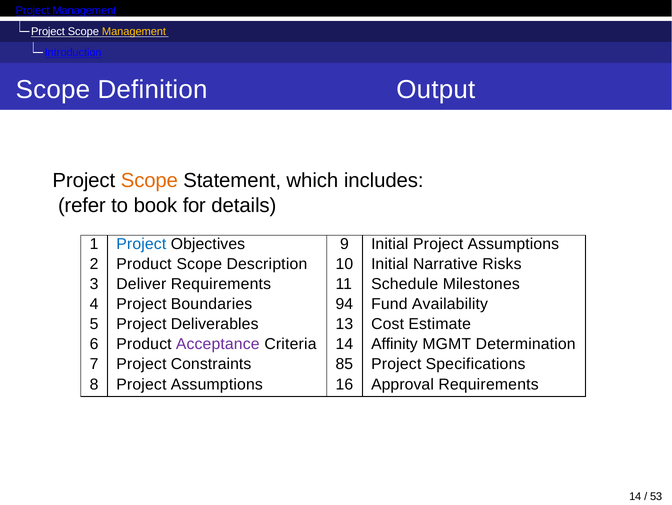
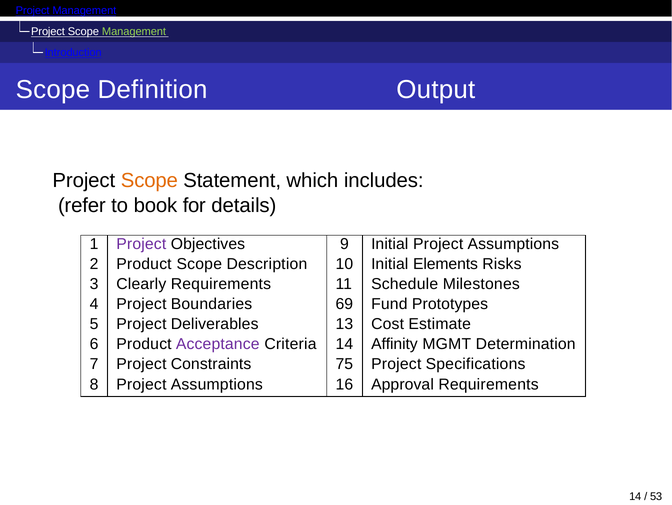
Management colour: yellow -> light green (134, 32)
Project colour: blue -> purple (141, 244)
Narrative: Narrative -> Elements (445, 264)
Deliver: Deliver -> Clearly (141, 284)
94: 94 -> 69 (344, 304)
Availability: Availability -> Prototypes (450, 304)
85: 85 -> 75 (344, 364)
